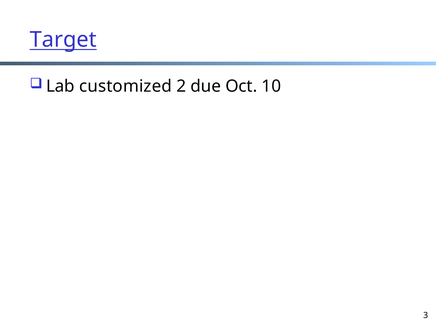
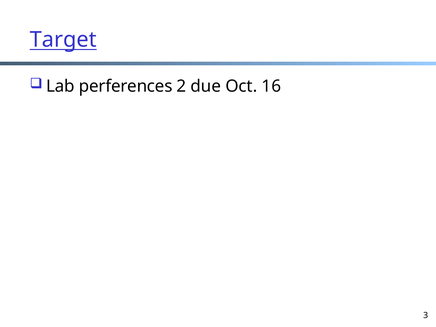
customized: customized -> perferences (126, 86)
10: 10 -> 16 (271, 86)
